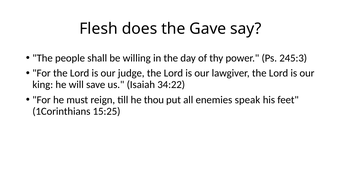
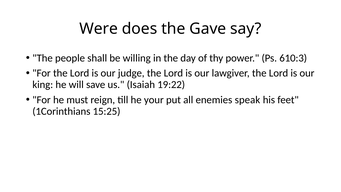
Flesh: Flesh -> Were (99, 29)
245:3: 245:3 -> 610:3 (293, 58)
34:22: 34:22 -> 19:22 (171, 85)
thou: thou -> your (154, 100)
